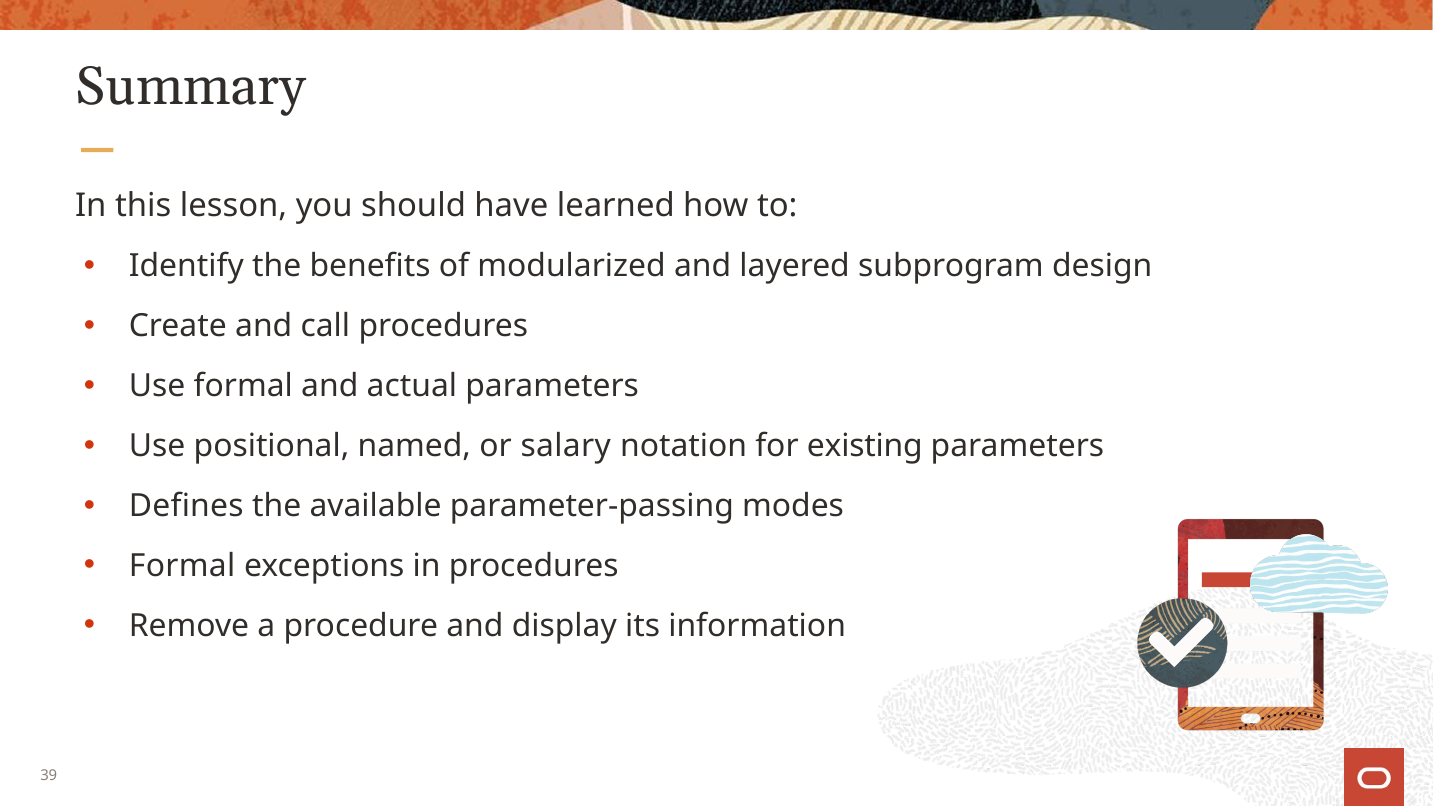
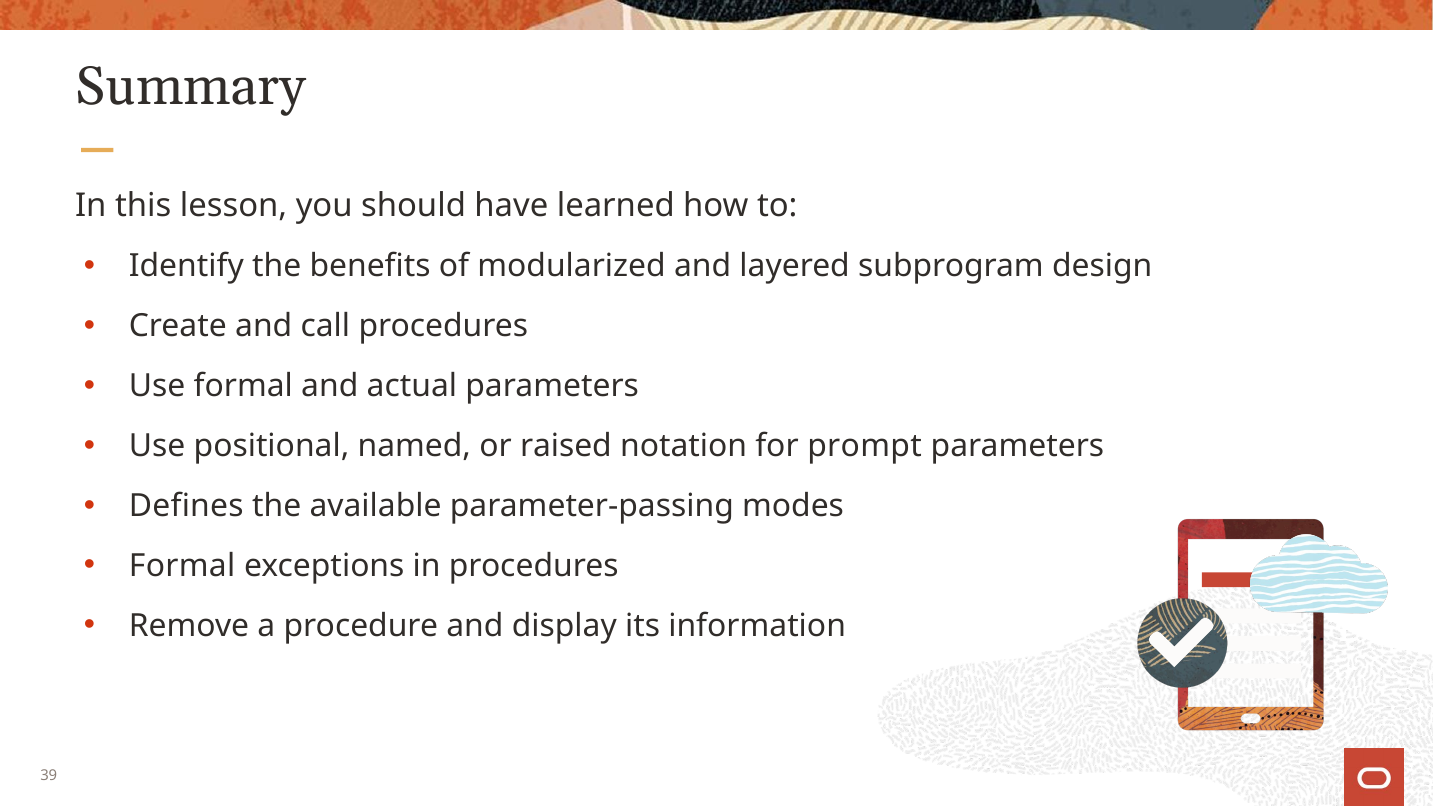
salary: salary -> raised (566, 446)
existing: existing -> prompt (865, 446)
